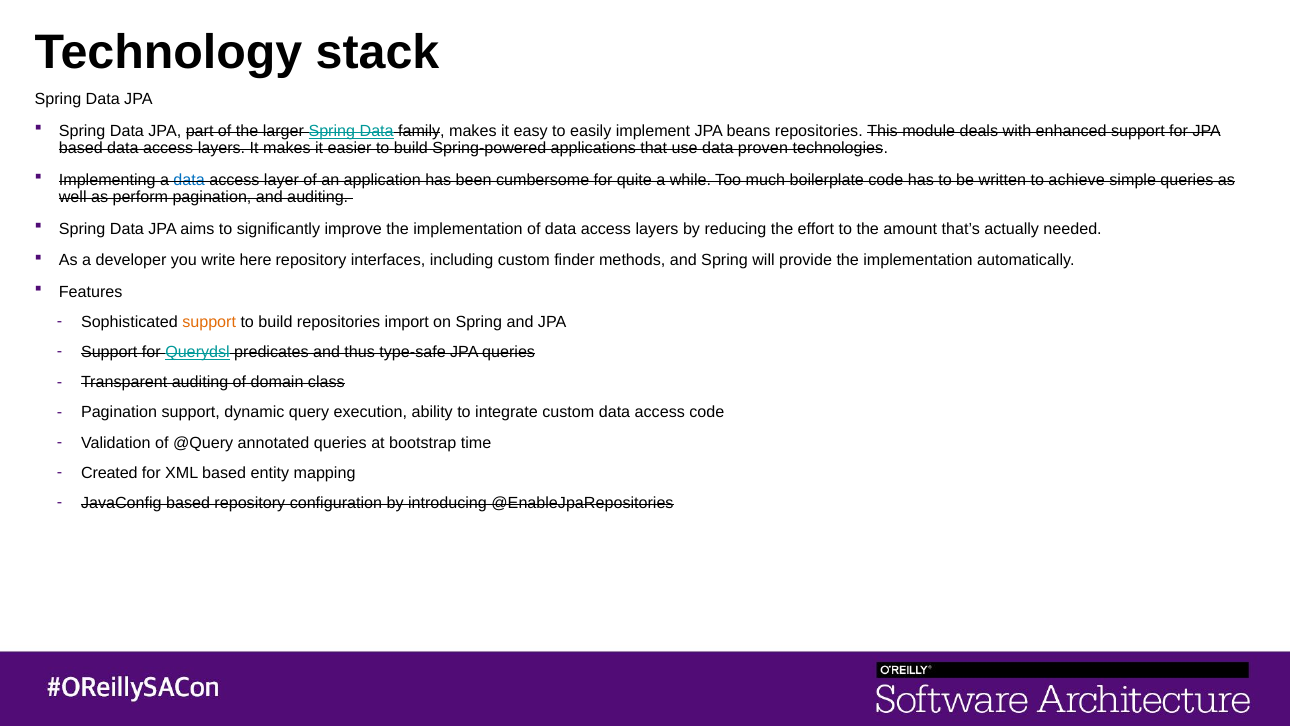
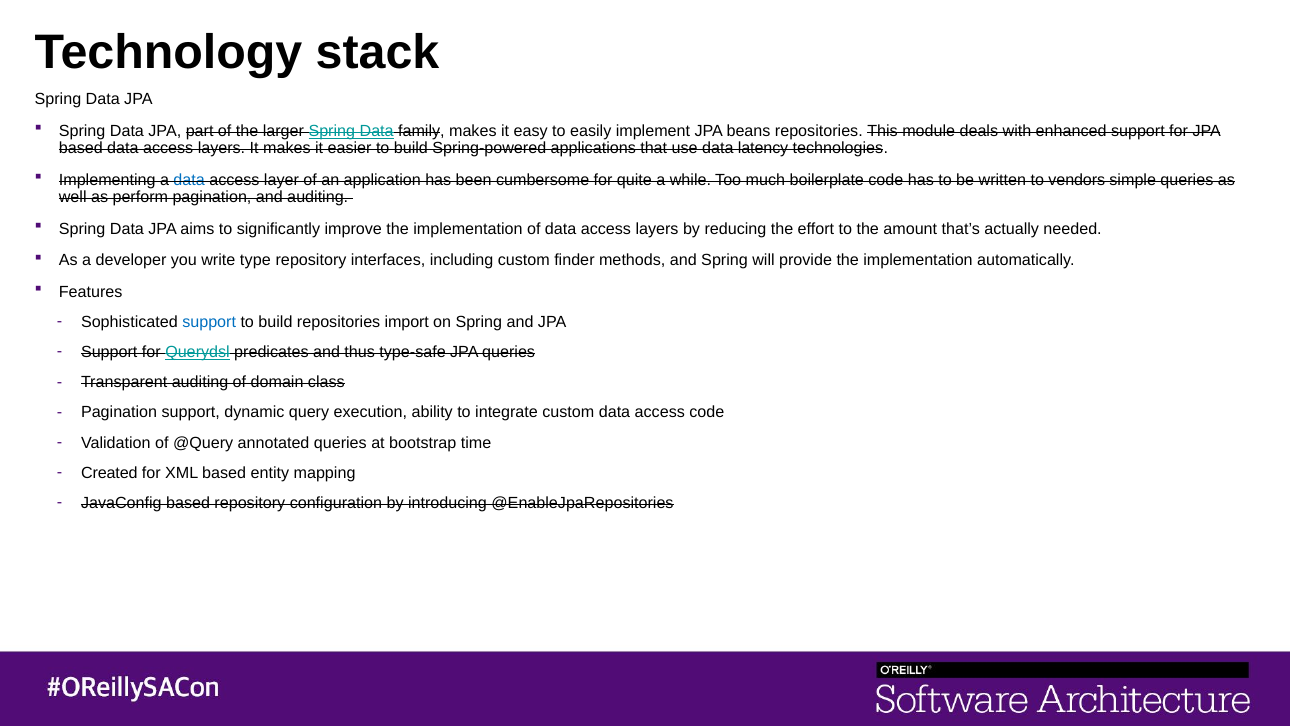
proven: proven -> latency (763, 148)
achieve: achieve -> vendors (1077, 180)
here: here -> type (255, 260)
support colour: orange -> blue (209, 322)
